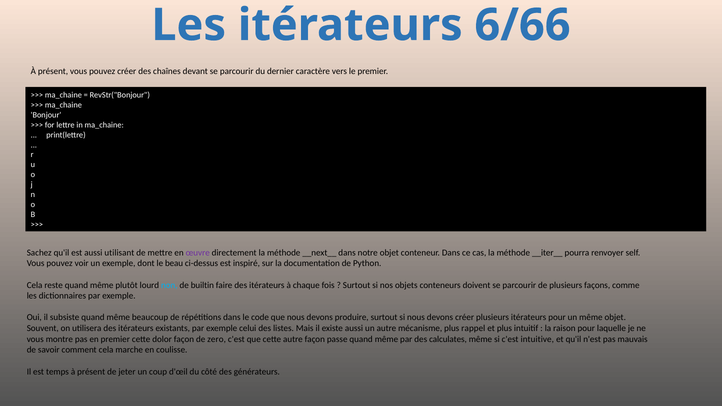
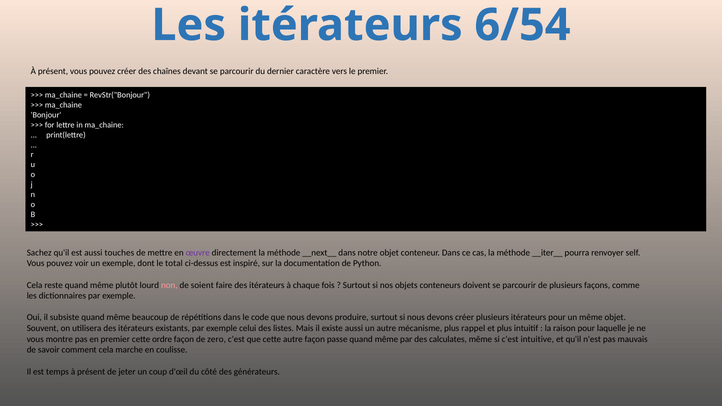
6/66: 6/66 -> 6/54 (523, 25)
utilisant: utilisant -> touches (119, 253)
beau: beau -> total (174, 263)
non colour: light blue -> pink (169, 285)
builtin: builtin -> soient (202, 285)
dolor: dolor -> ordre (162, 339)
